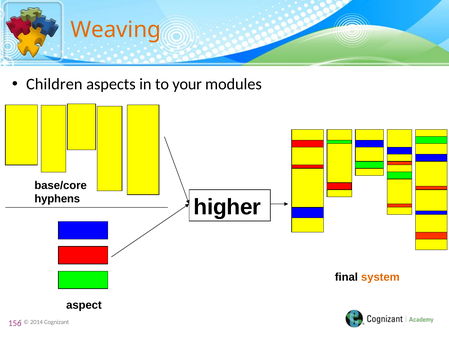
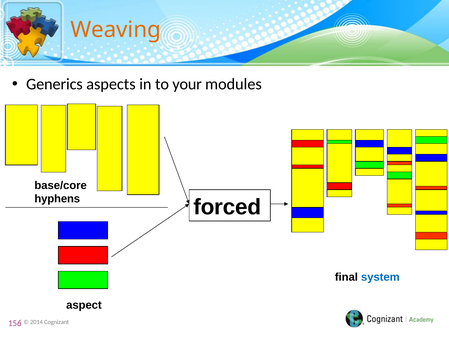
Children: Children -> Generics (54, 84)
higher: higher -> forced (227, 207)
system colour: orange -> blue (380, 277)
